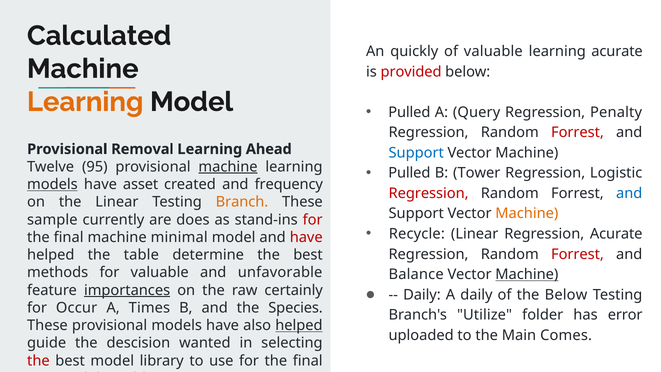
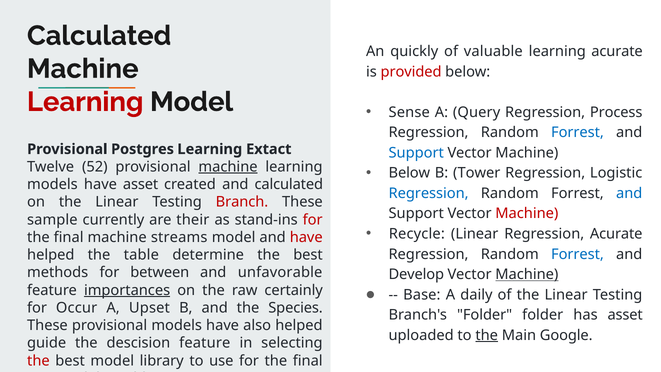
Learning colour: orange -> red (85, 102)
Pulled: Pulled -> Sense (409, 112)
Penalty: Penalty -> Process (616, 112)
Forrest colour: red -> blue (577, 133)
Removal: Removal -> Postgres (142, 149)
Ahead: Ahead -> Extact (269, 149)
95: 95 -> 52 (95, 167)
Pulled: Pulled -> Below (409, 173)
models underline: present -> none (52, 184)
and frequency: frequency -> calculated (289, 184)
Regression colour: red -> blue (429, 193)
Branch colour: orange -> red (242, 202)
Machine colour: orange -> red (527, 214)
does: does -> their (193, 220)
minimal: minimal -> streams (179, 237)
Forrest colour: red -> blue (577, 254)
for valuable: valuable -> between (160, 272)
Balance: Balance -> Develop (416, 274)
Daily: Daily -> Base (422, 295)
of the Below: Below -> Linear (566, 295)
Times: Times -> Upset (149, 308)
Branch's Utilize: Utilize -> Folder (485, 315)
has error: error -> asset (625, 315)
helped underline: present -> none (299, 325)
the underline: none -> present (487, 335)
Comes: Comes -> Google (566, 335)
descision wanted: wanted -> feature (205, 343)
